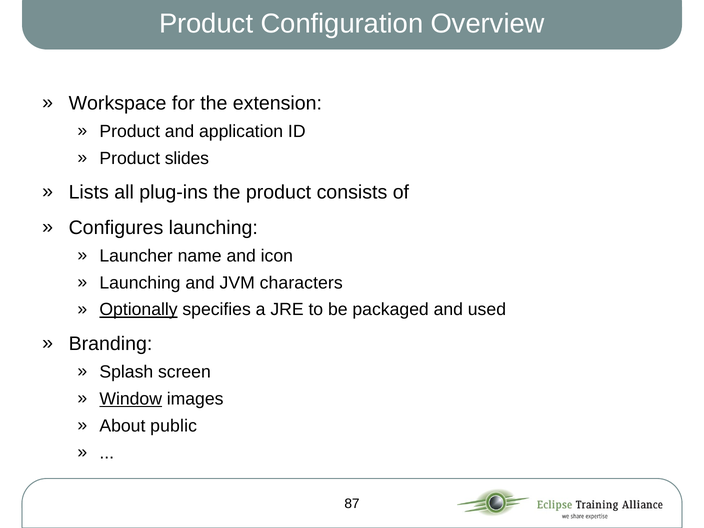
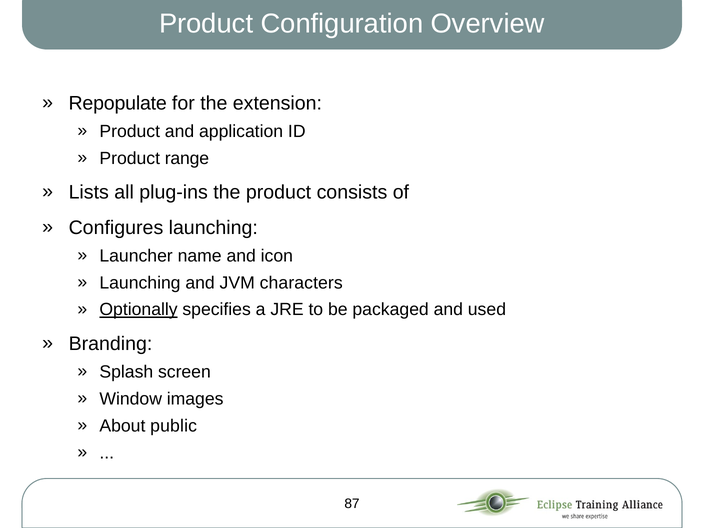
Workspace: Workspace -> Repopulate (118, 103)
slides: slides -> range (187, 158)
Window underline: present -> none (131, 399)
